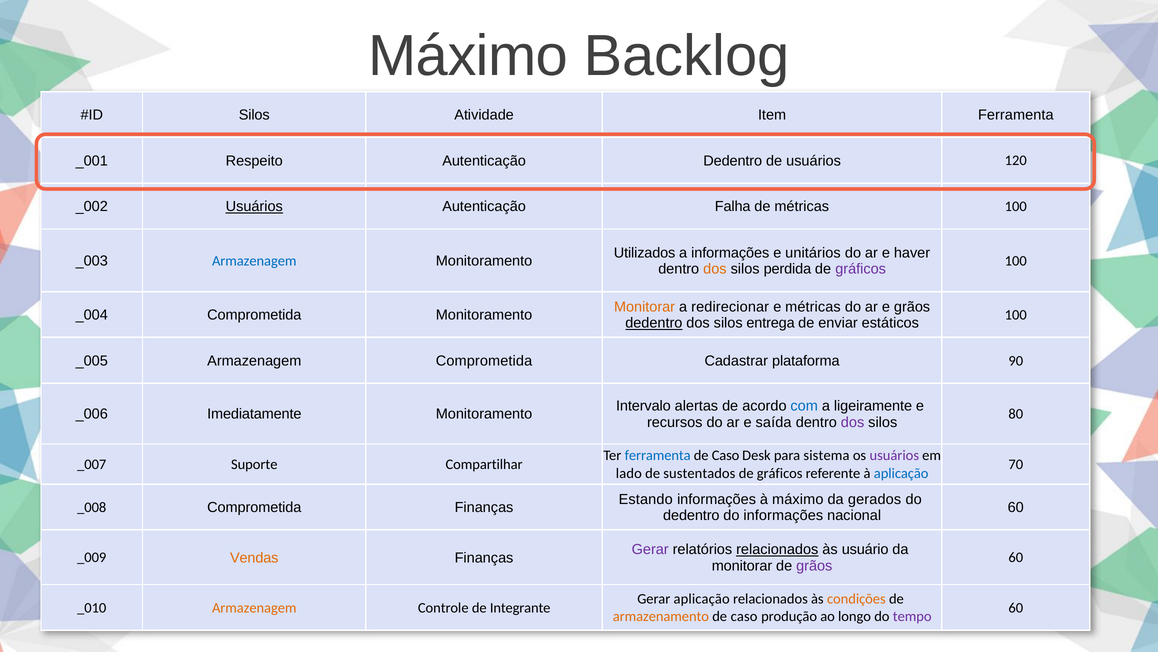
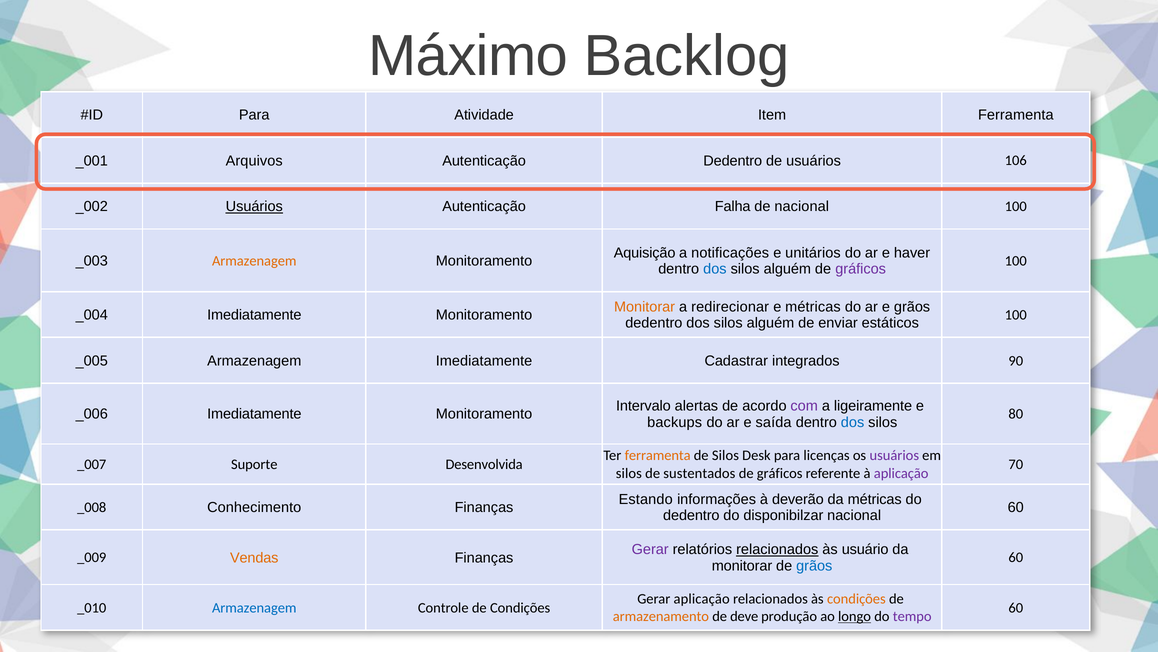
Silos: Silos -> Para (254, 115)
Respeito: Respeito -> Arquivos (254, 161)
120: 120 -> 106 (1016, 161)
de métricas: métricas -> nacional (802, 206)
Utilizados: Utilizados -> Aquisição (645, 252)
a informações: informações -> notificações (730, 252)
Armazenagem colour: blue -> orange (254, 261)
dos colour: orange -> blue (715, 269)
perdida: perdida -> alguém (787, 269)
Comprometida: Comprometida -> Imediatamente (254, 315)
dedentro underline: present -> none (654, 323)
entrega: entrega -> alguém (770, 323)
Armazenagem Comprometida: Comprometida -> Imediatamente (484, 361)
plataforma: plataforma -> integrados (806, 361)
com colour: blue -> purple (804, 406)
recursos: recursos -> backups (675, 422)
dos colour: purple -> blue (853, 422)
ferramenta colour: blue -> orange (658, 455)
Caso: Caso -> Silos (725, 455)
sistema: sistema -> licenças (827, 455)
Compartilhar: Compartilhar -> Desenvolvida (484, 464)
lado: lado -> silos (629, 473)
aplicação colour: blue -> purple (901, 473)
à máximo: máximo -> deverão (798, 499)
da gerados: gerados -> métricas (875, 499)
Comprometida: Comprometida -> Conhecimento (254, 507)
do informações: informações -> disponibilzar (783, 515)
grãos colour: purple -> blue (814, 565)
Armazenagem colour: orange -> blue (254, 607)
de Integrante: Integrante -> Condições (520, 607)
caso: caso -> deve (744, 616)
longo underline: none -> present (855, 616)
